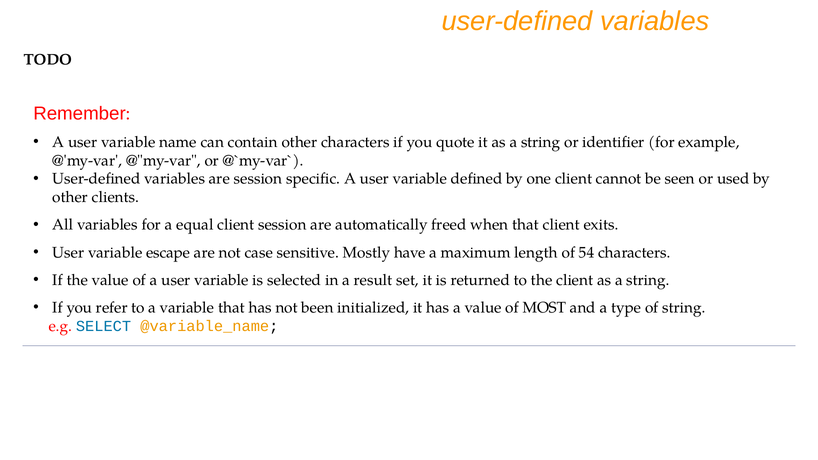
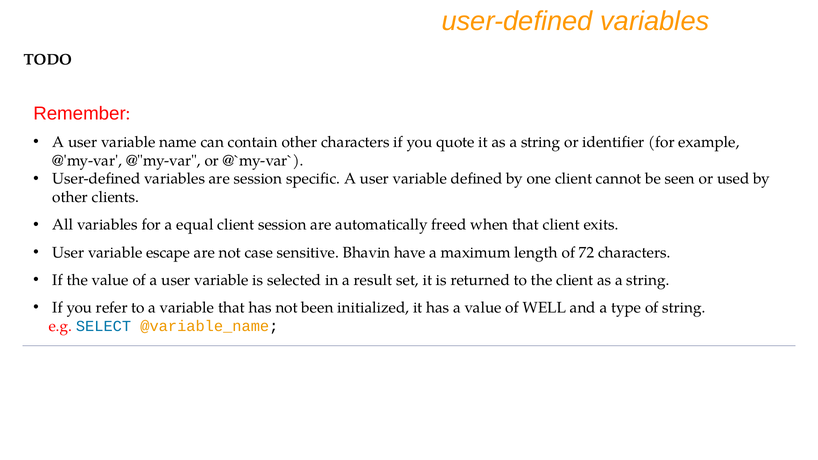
Mostly: Mostly -> Bhavin (367, 253)
54: 54 -> 72 (587, 253)
MOST: MOST -> WELL (544, 308)
